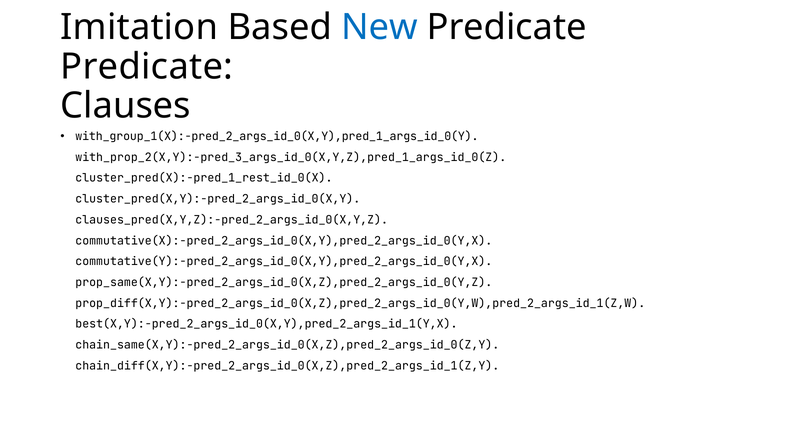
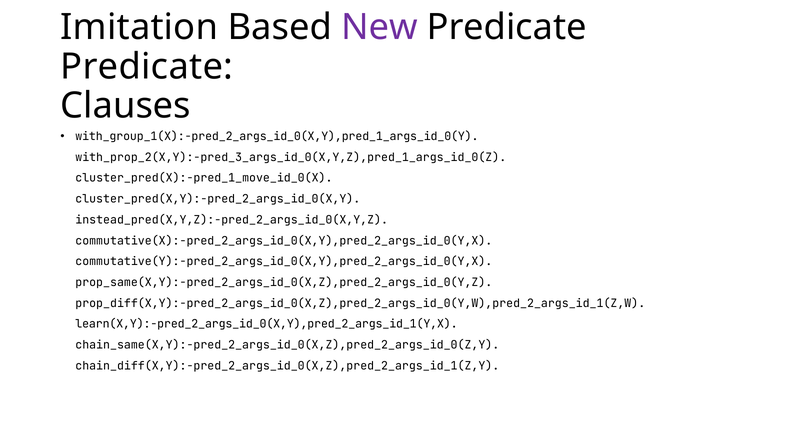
New colour: blue -> purple (380, 27)
cluster_pred(X):-pred_1_rest_id_0(X: cluster_pred(X):-pred_1_rest_id_0(X -> cluster_pred(X):-pred_1_move_id_0(X (204, 178)
clauses_pred(X,Y,Z):-pred_2_args_id_0(X,Y,Z: clauses_pred(X,Y,Z):-pred_2_args_id_0(X,Y,Z -> instead_pred(X,Y,Z):-pred_2_args_id_0(X,Y,Z (232, 220)
best(X,Y):-pred_2_args_id_0(X,Y),pred_2_args_id_1(Y,X: best(X,Y):-pred_2_args_id_0(X,Y),pred_2_args_id_1(Y,X -> learn(X,Y):-pred_2_args_id_0(X,Y),pred_2_args_id_1(Y,X (266, 324)
